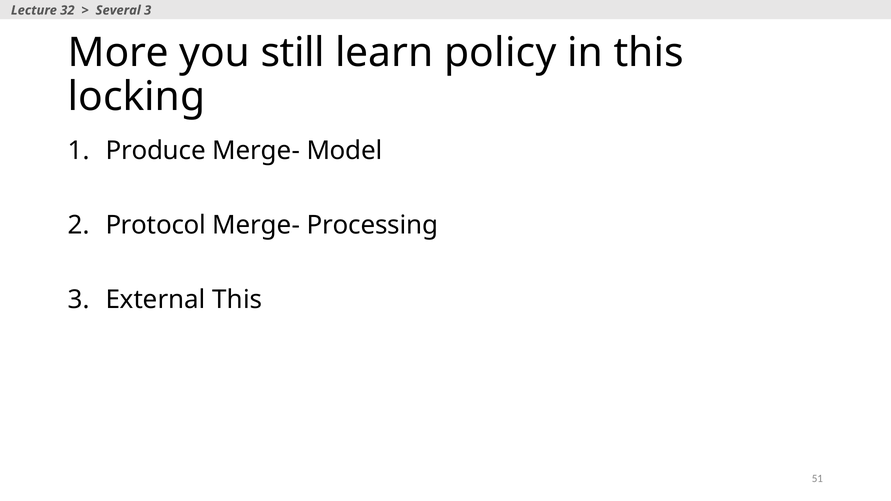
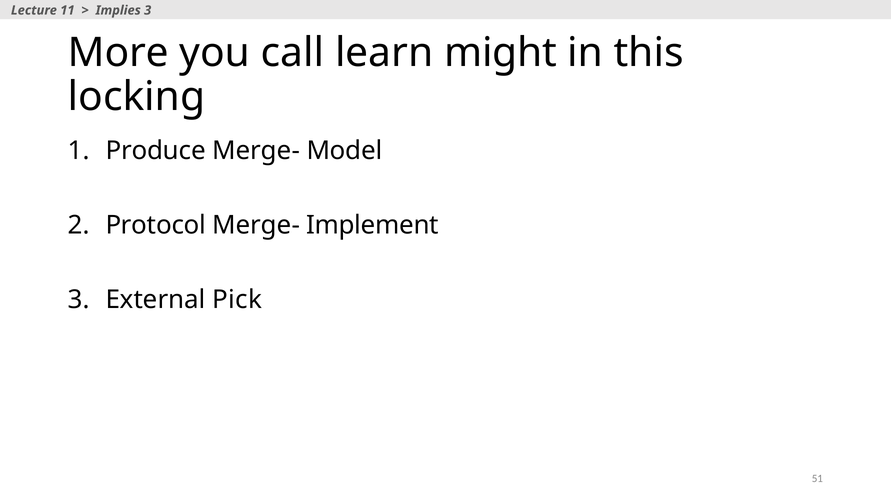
32: 32 -> 11 (67, 10)
Several: Several -> Implies (118, 10)
still: still -> call (293, 53)
policy: policy -> might (501, 53)
Processing: Processing -> Implement (372, 225)
External This: This -> Pick (237, 300)
